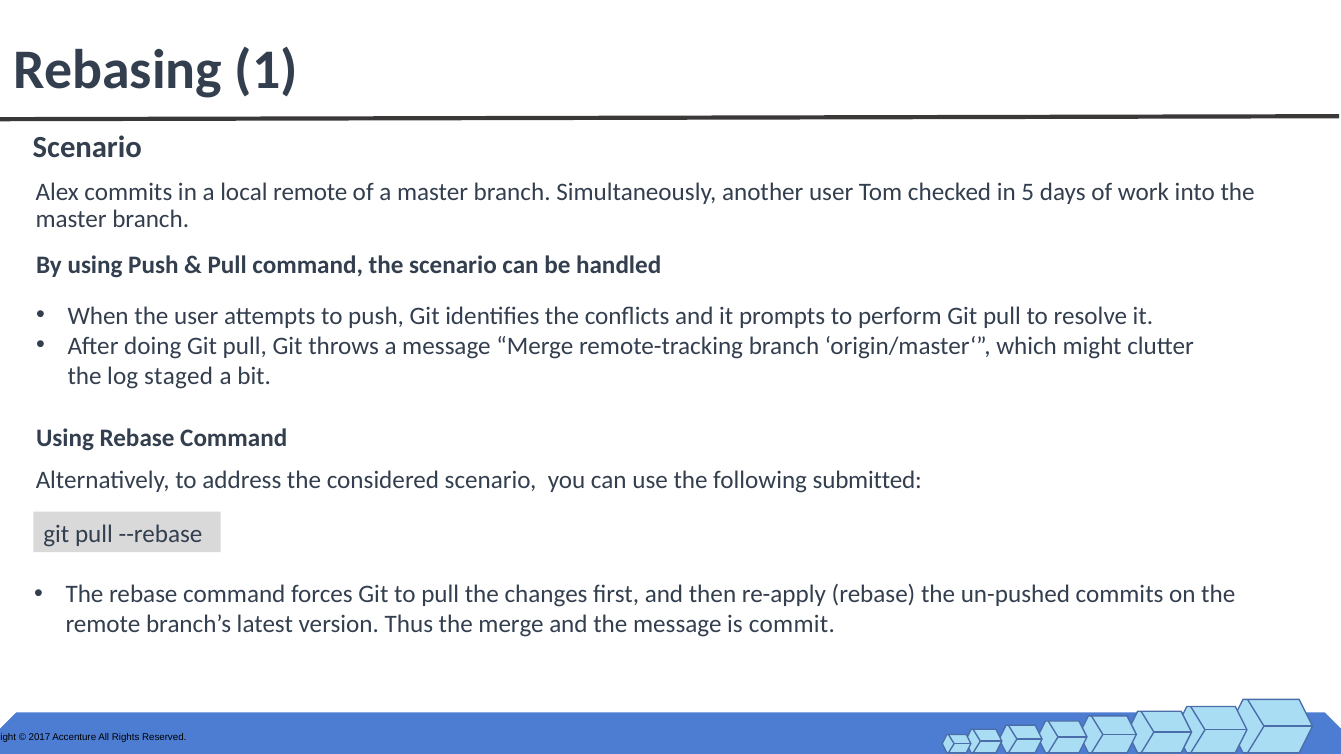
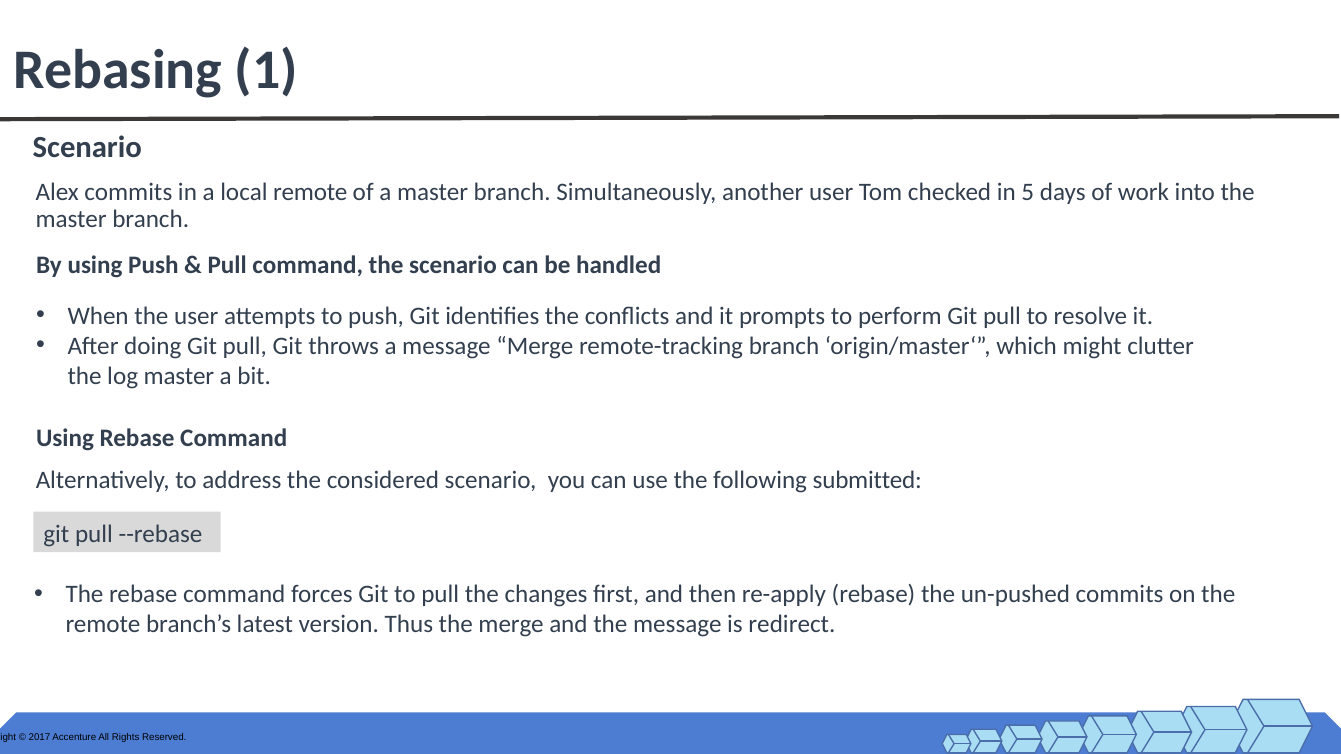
log staged: staged -> master (179, 376)
commit: commit -> redirect (792, 625)
